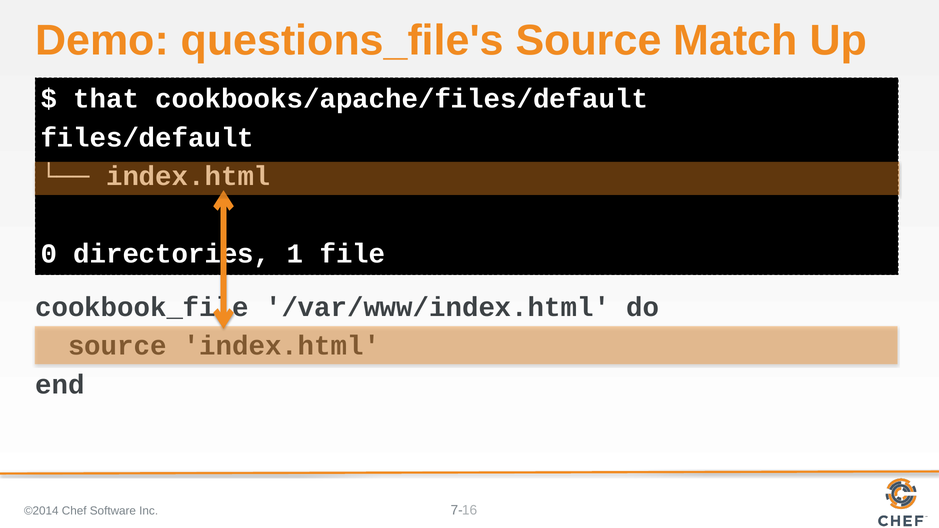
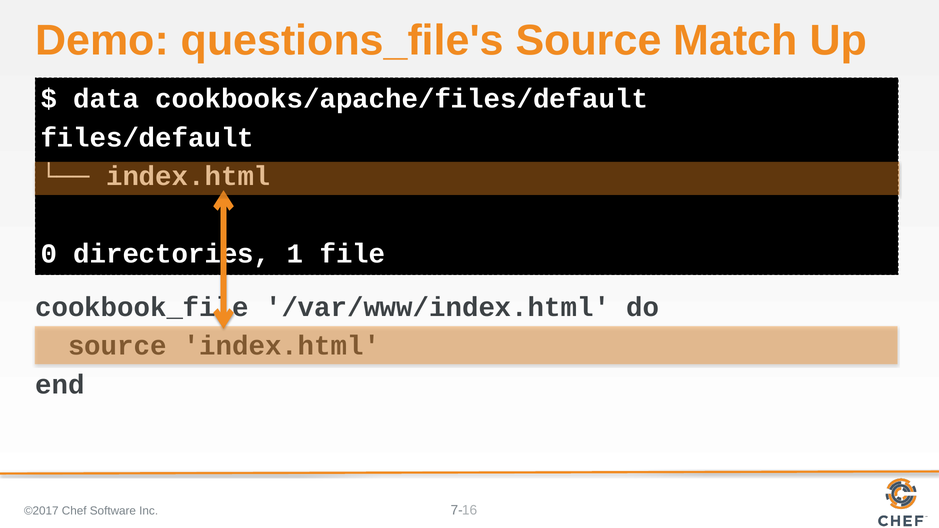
that: that -> data (106, 99)
©2014: ©2014 -> ©2017 (41, 511)
